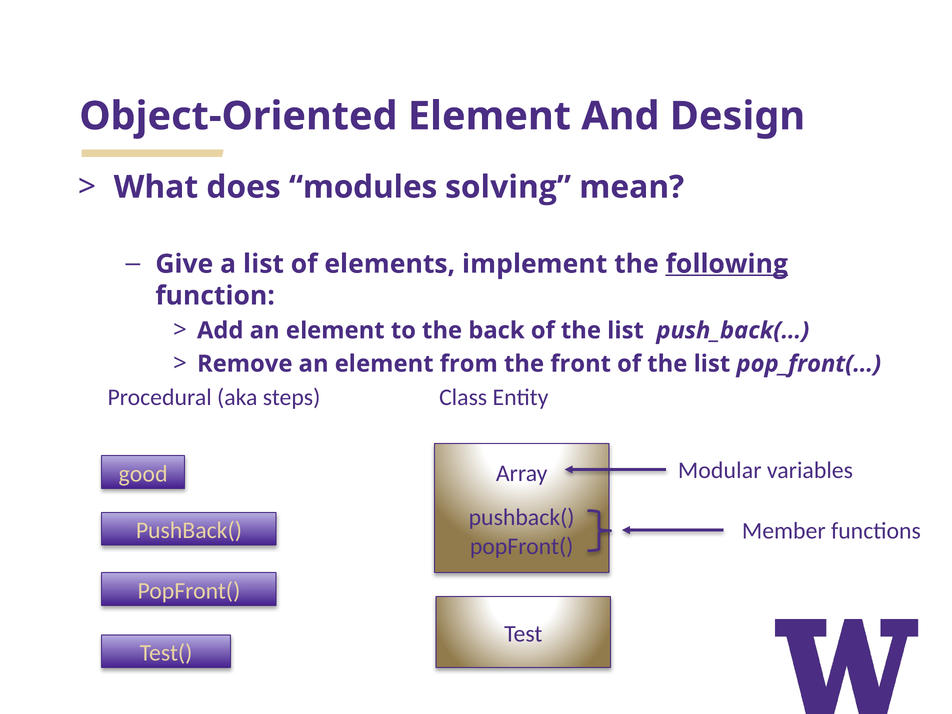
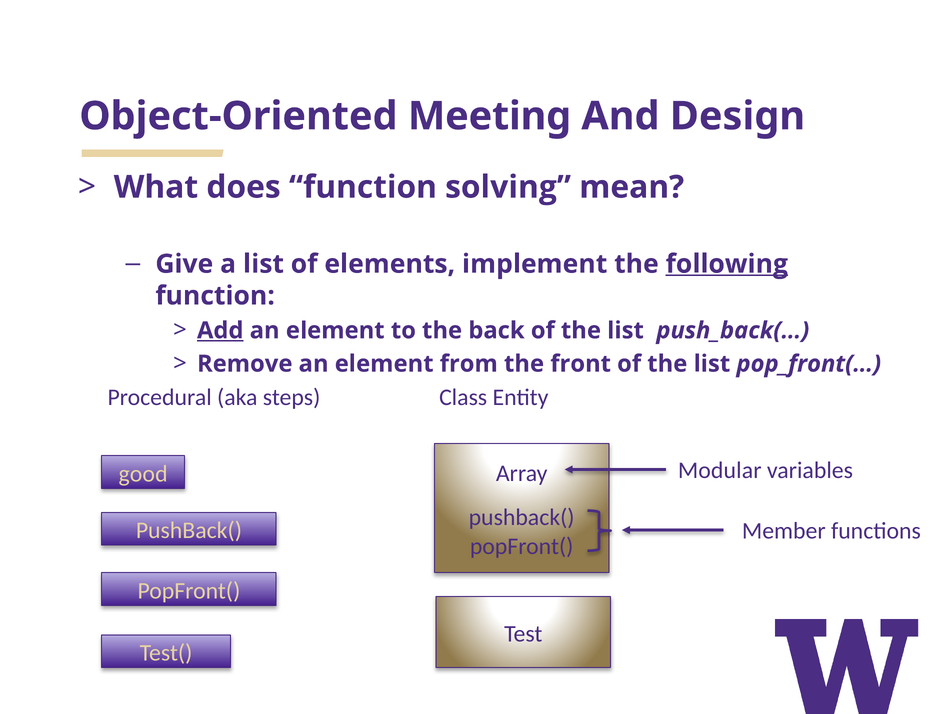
Object-Oriented Element: Element -> Meeting (490, 116)
does modules: modules -> function (363, 187)
Add underline: none -> present (220, 330)
